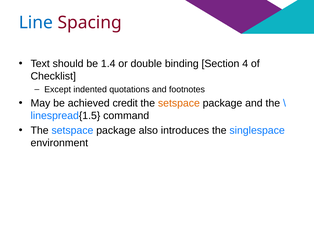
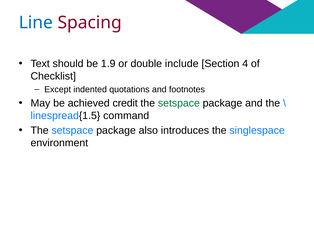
1.4: 1.4 -> 1.9 (108, 64)
binding: binding -> include (182, 64)
setspace colour: orange -> green (179, 103)
